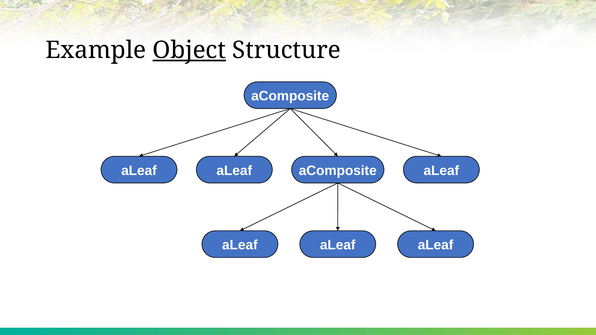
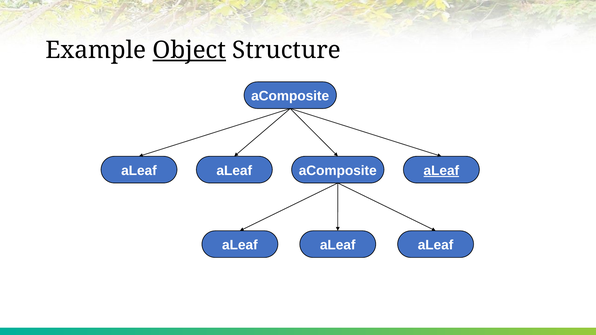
aLeaf underline: none -> present (441, 171)
